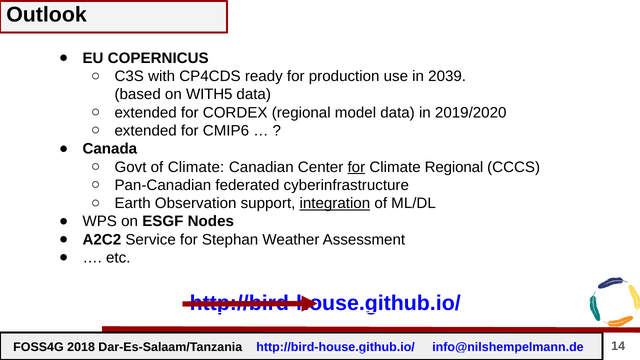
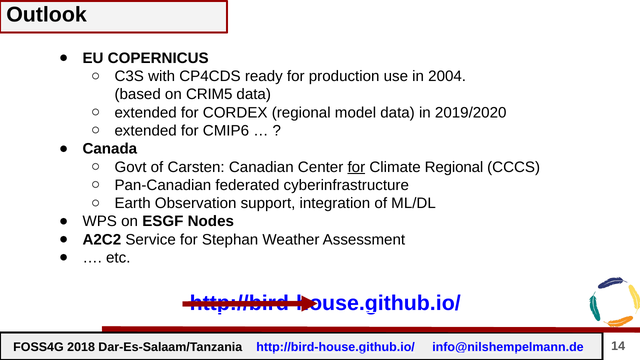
2039: 2039 -> 2004 (447, 76)
WITH5: WITH5 -> CRIM5 (209, 94)
of Climate: Climate -> Carsten (196, 167)
integration underline: present -> none (335, 203)
